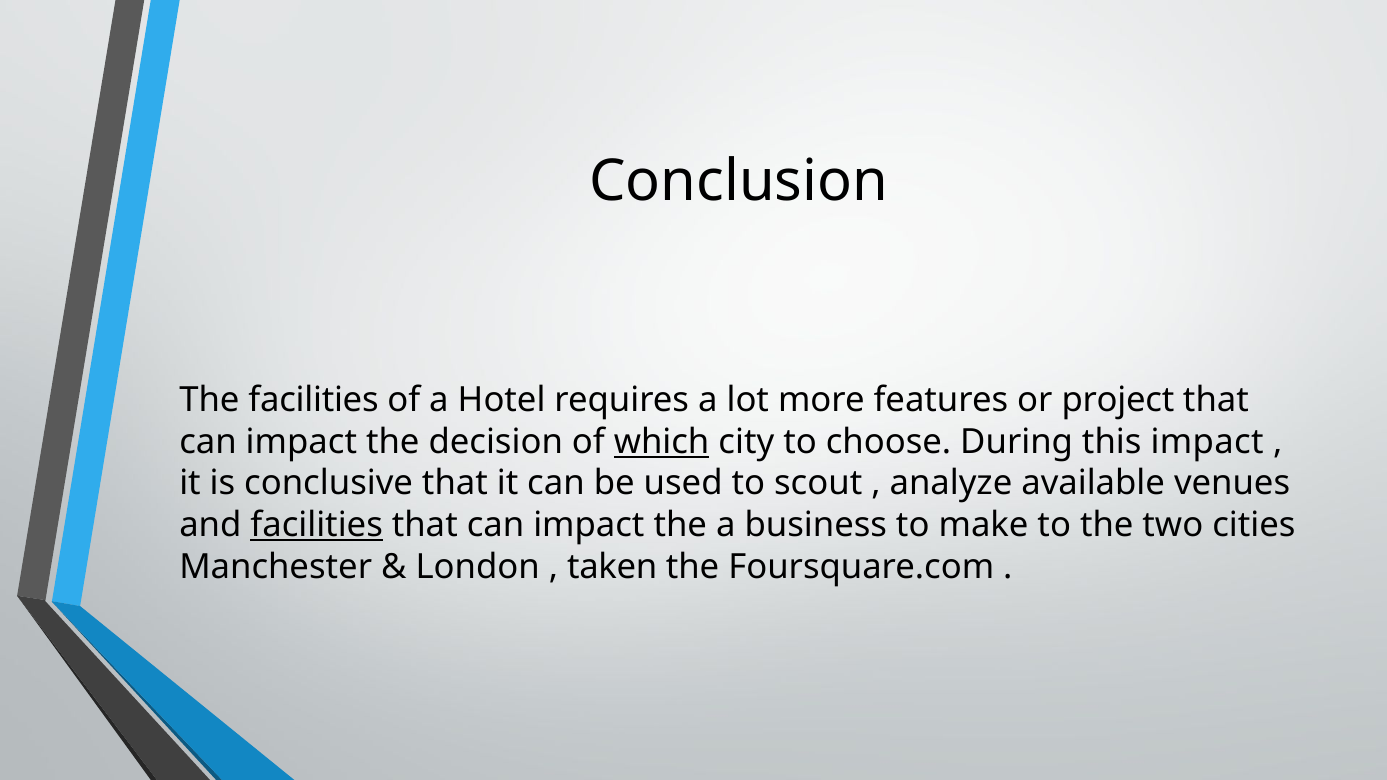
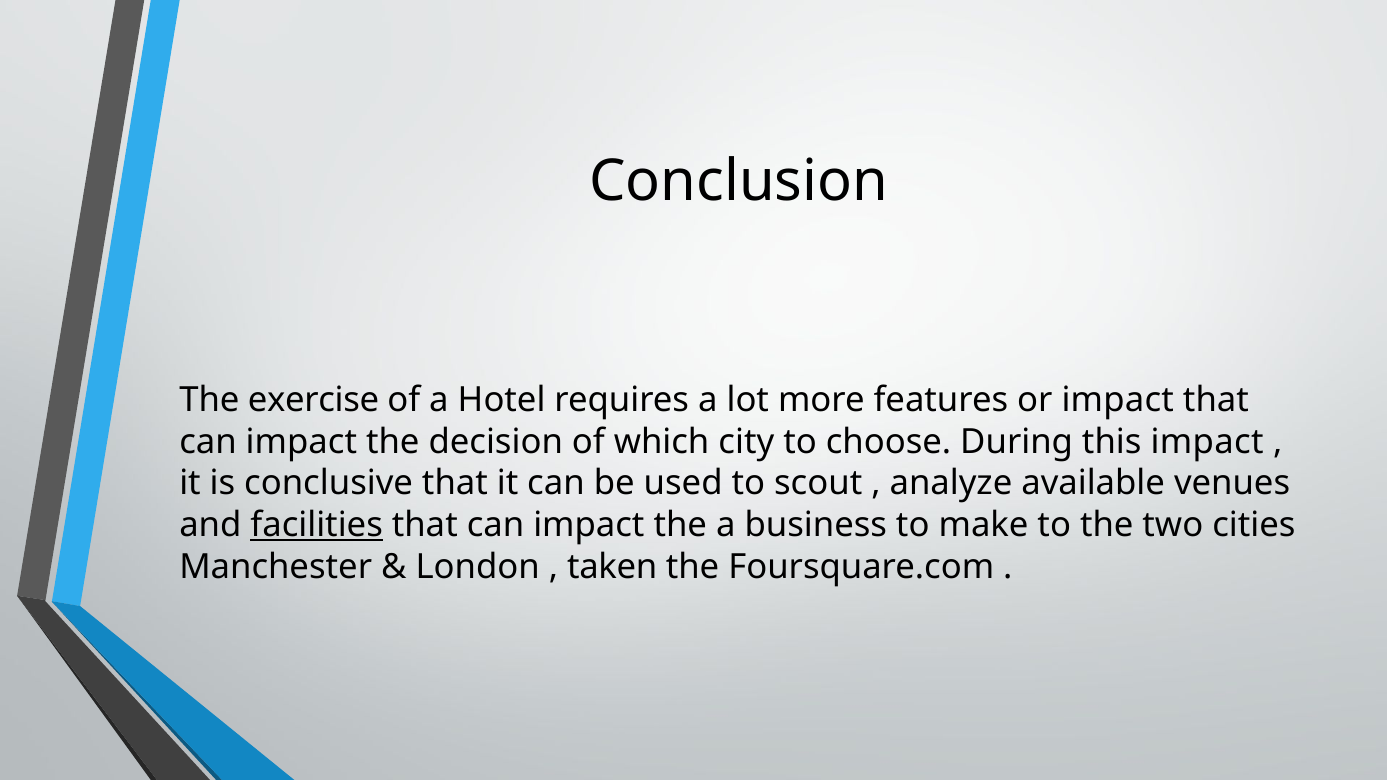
The facilities: facilities -> exercise (314, 400)
or project: project -> impact (1118, 400)
which underline: present -> none (662, 442)
